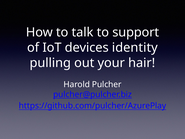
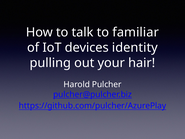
support: support -> familiar (136, 32)
